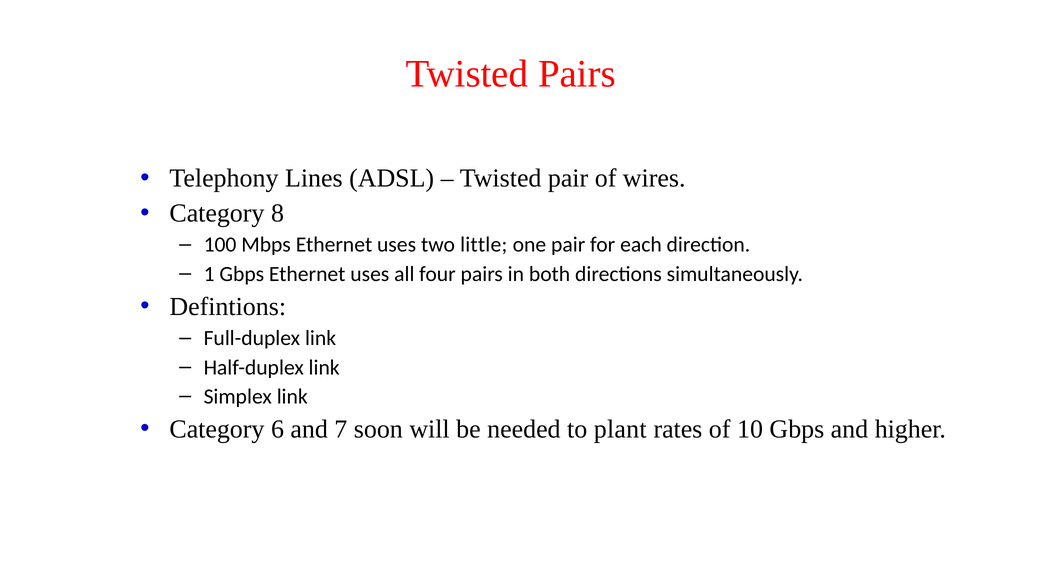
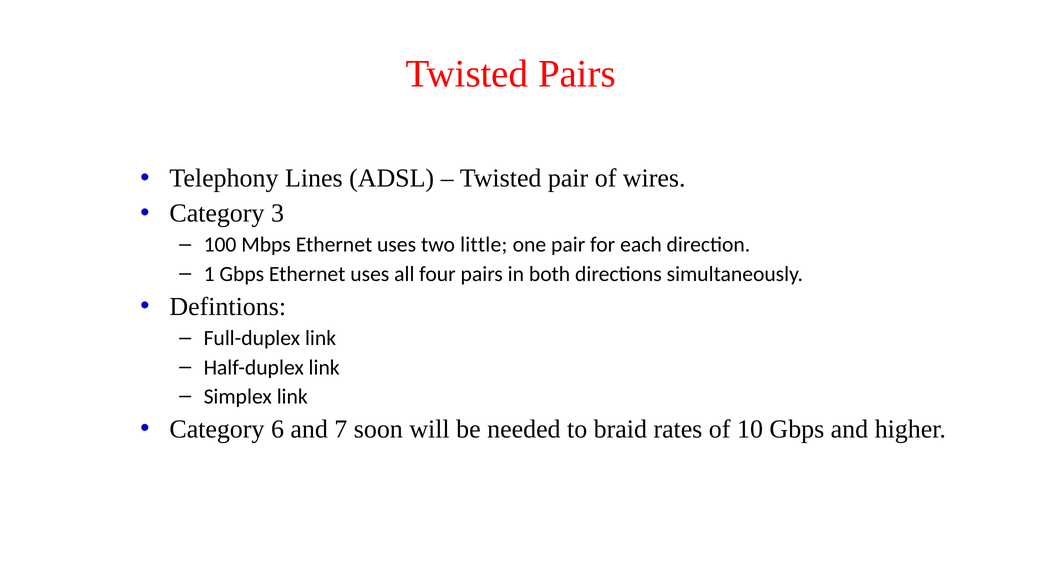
8: 8 -> 3 (278, 214)
plant: plant -> braid (620, 430)
